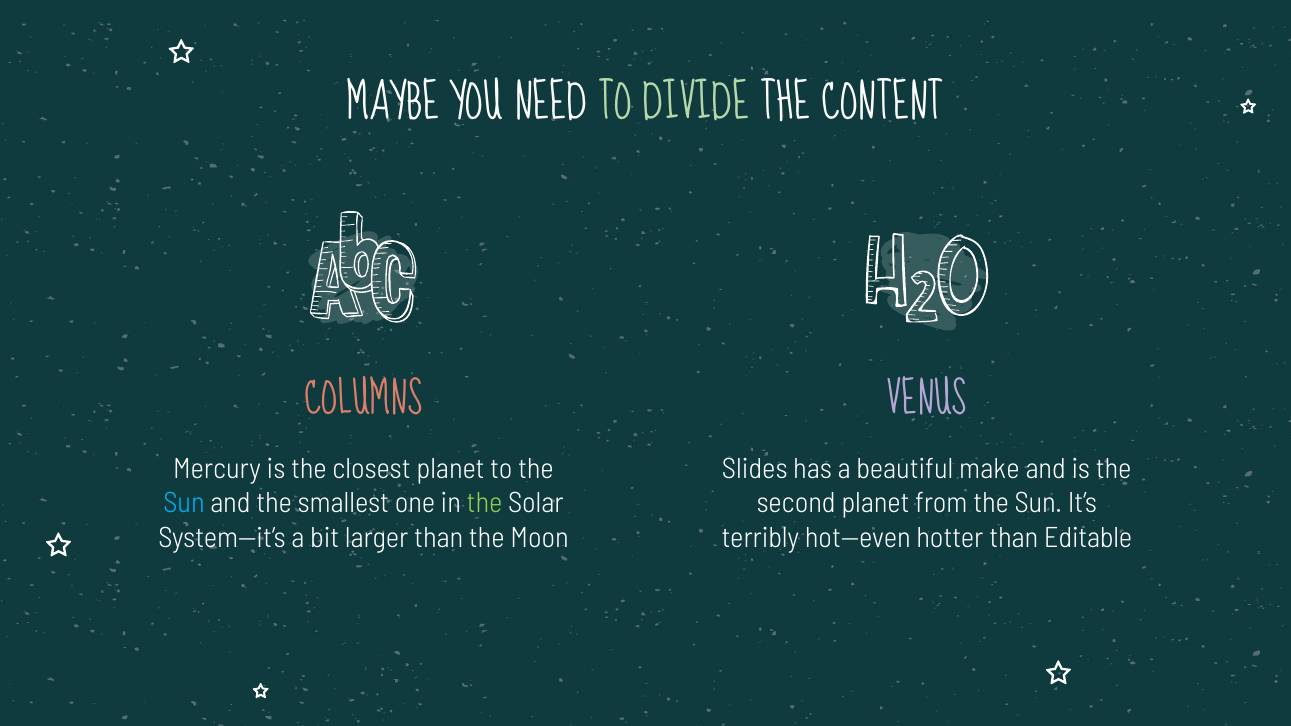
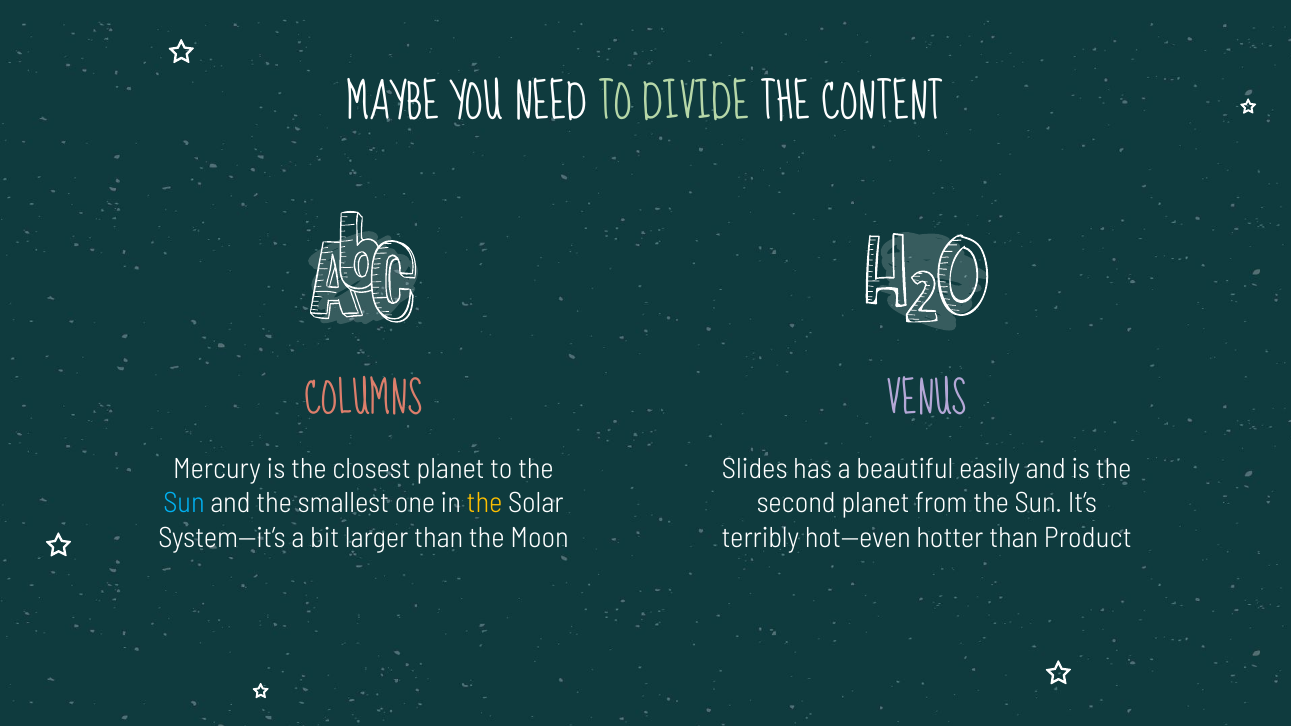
make: make -> easily (990, 469)
the colour: light green -> yellow (485, 504)
Editable: Editable -> Product (1088, 538)
